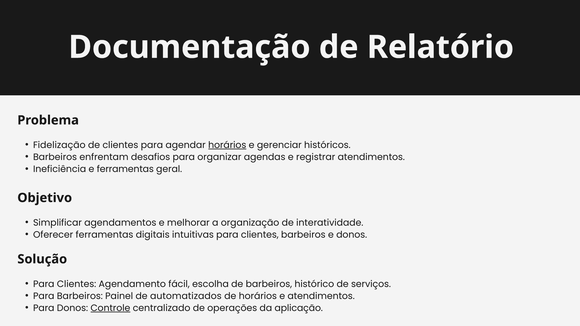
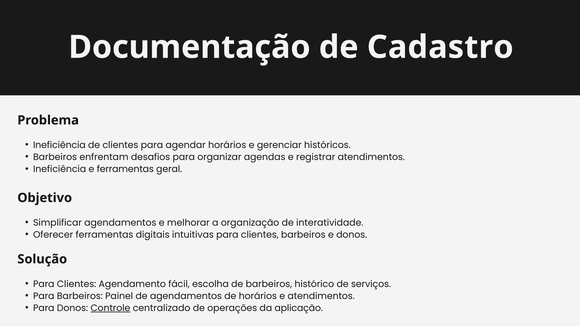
Relatório: Relatório -> Cadastro (440, 47)
Fidelização: Fidelização -> Ineficiência (59, 145)
horários underline: present -> none (227, 145)
de automatizados: automatizados -> agendamentos (186, 296)
